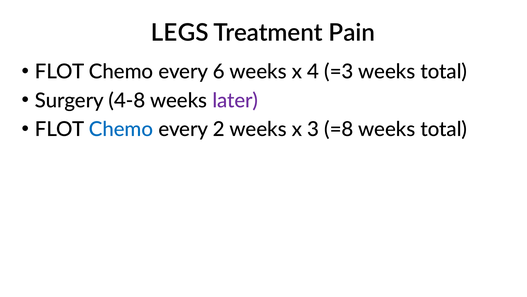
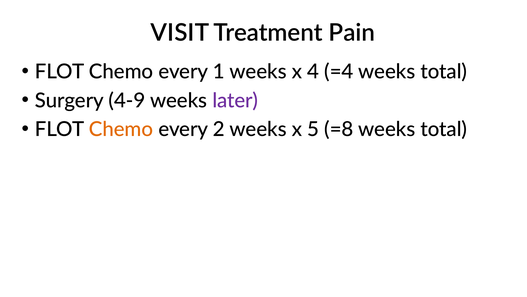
LEGS: LEGS -> VISIT (180, 33)
6: 6 -> 1 (219, 72)
=3: =3 -> =4 (339, 72)
4-8: 4-8 -> 4-9 (127, 100)
Chemo colour: blue -> orange (121, 129)
3: 3 -> 5 (313, 129)
